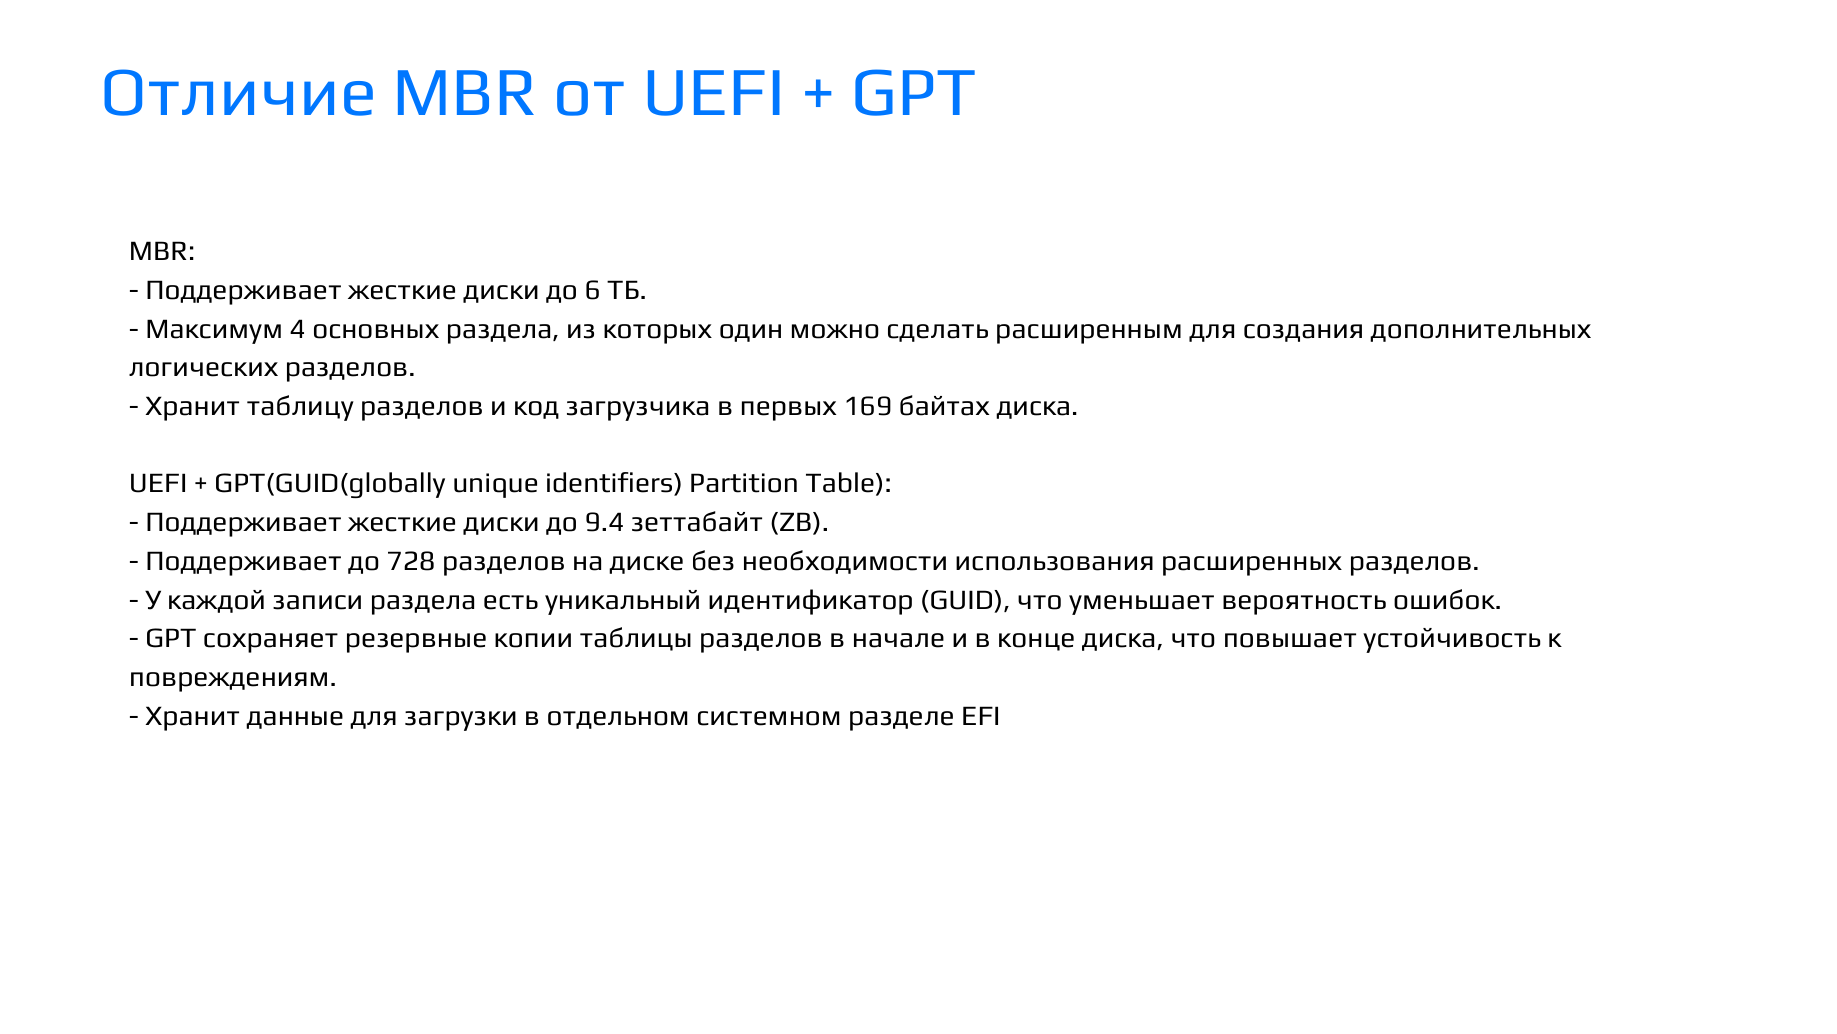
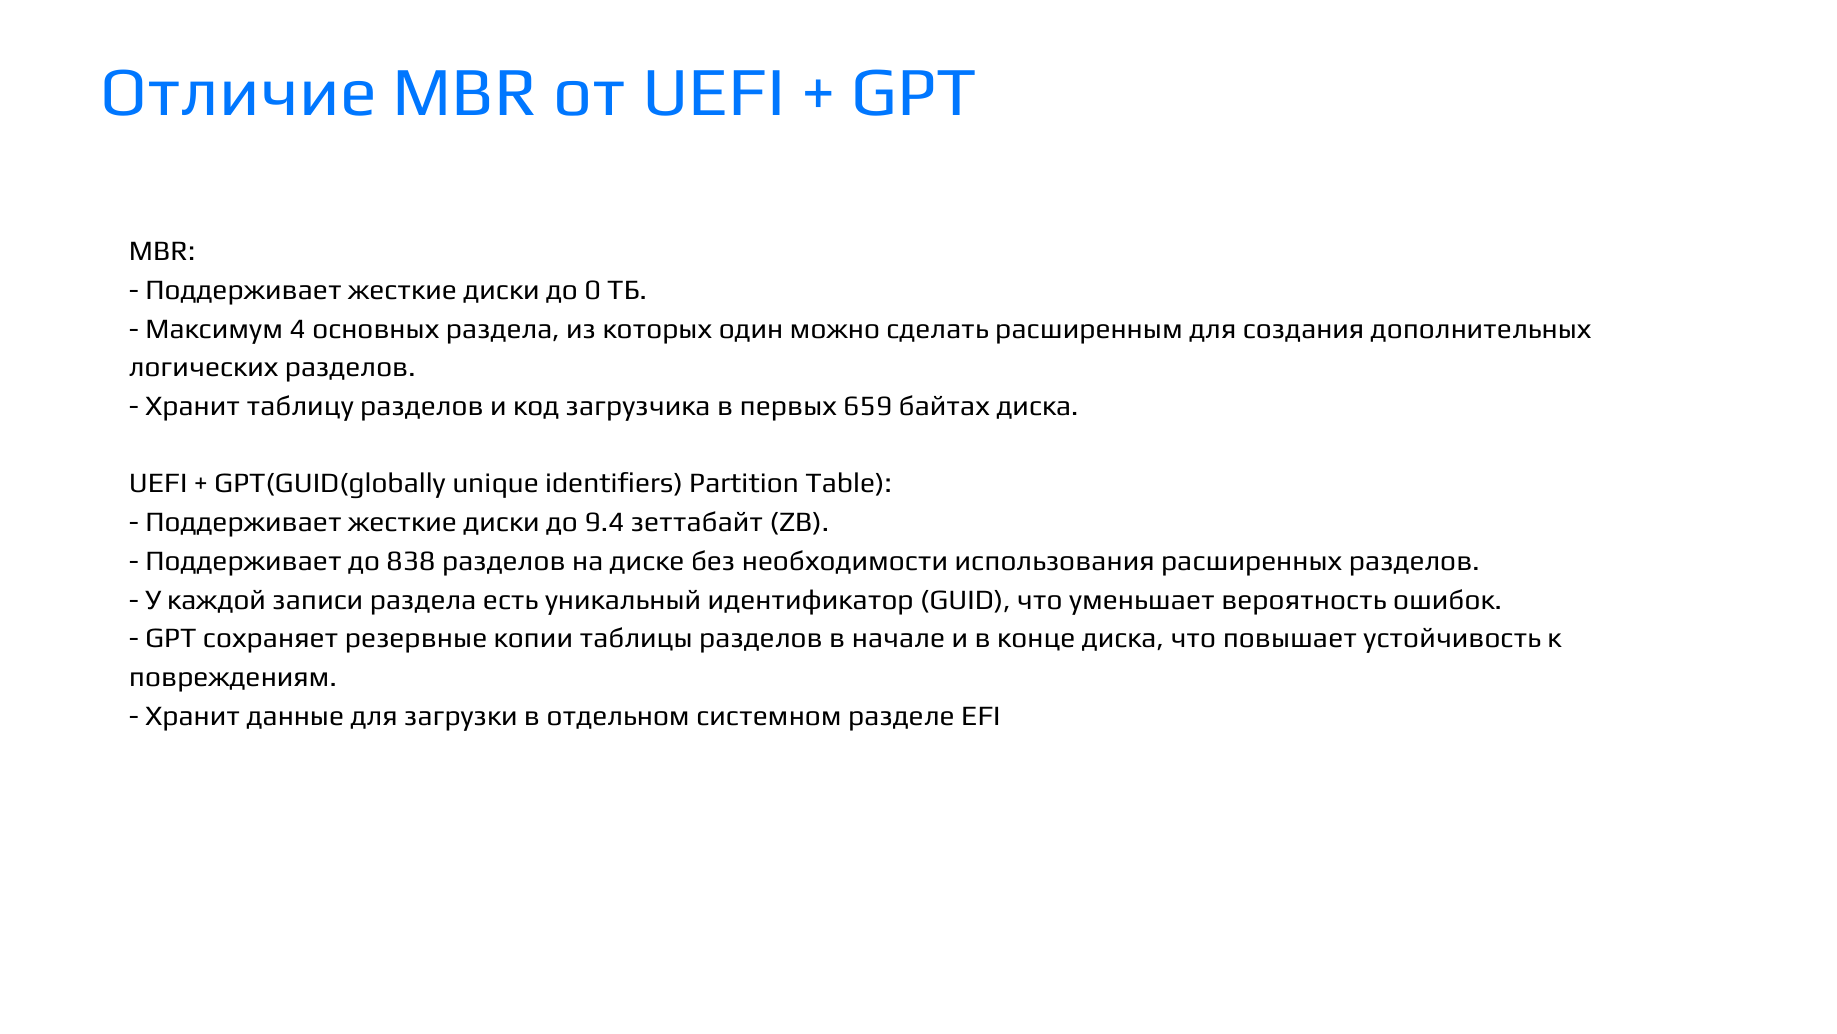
6: 6 -> 0 (593, 290)
169: 169 -> 659 (868, 406)
728: 728 -> 838 (411, 561)
